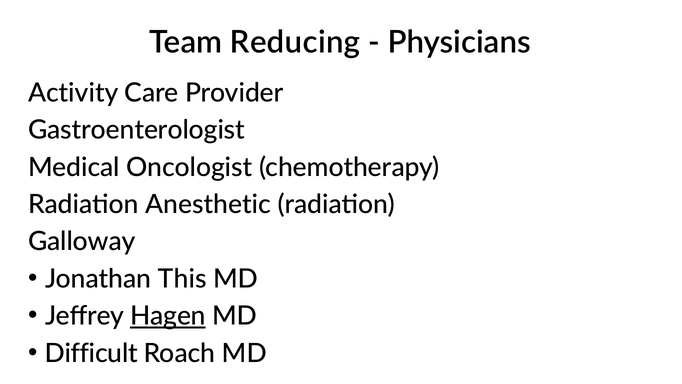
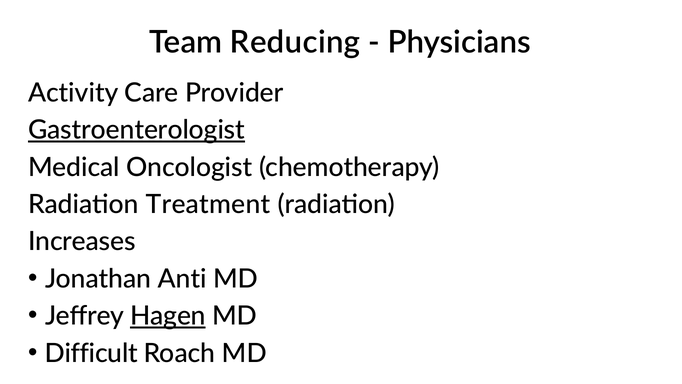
Gastroenterologist underline: none -> present (136, 130)
Anesthetic: Anesthetic -> Treatment (208, 204)
Galloway: Galloway -> Increases (82, 241)
This: This -> Anti (182, 279)
